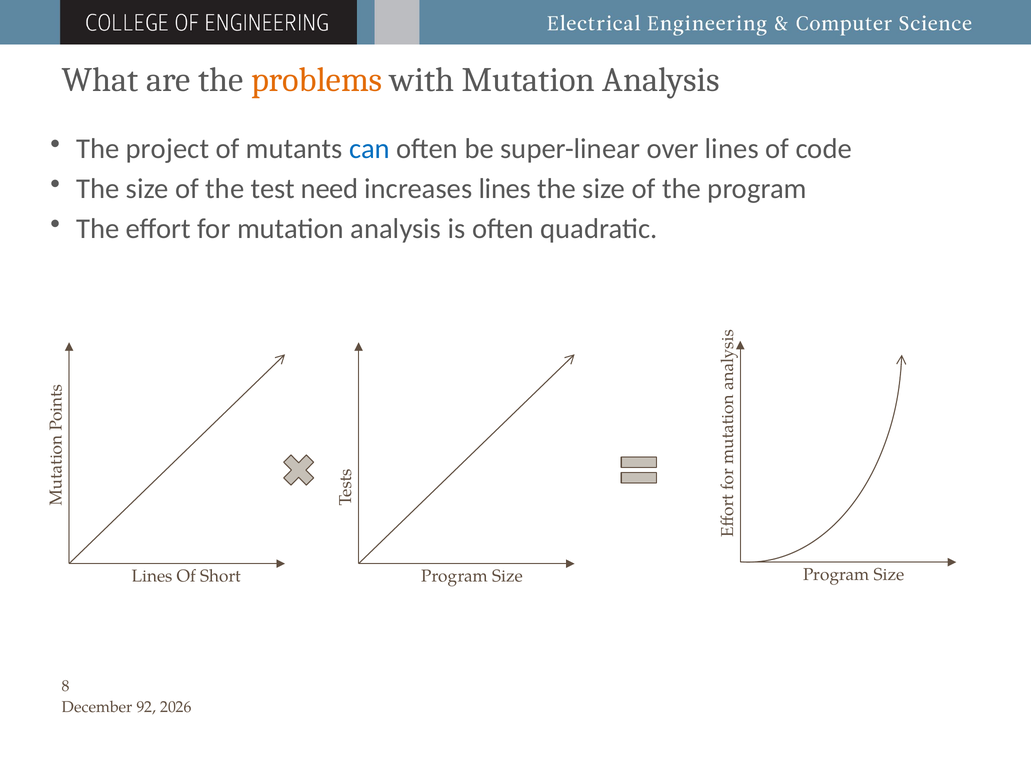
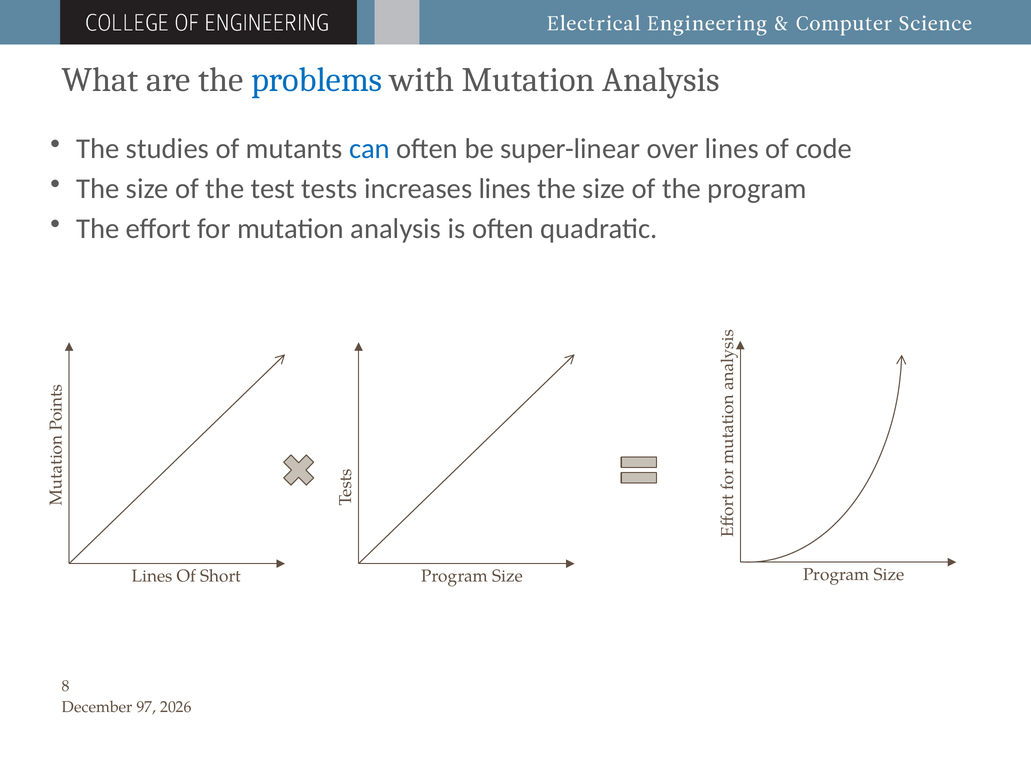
problems colour: orange -> blue (317, 80)
project: project -> studies (167, 149)
need: need -> tests (329, 189)
92: 92 -> 97 (146, 707)
